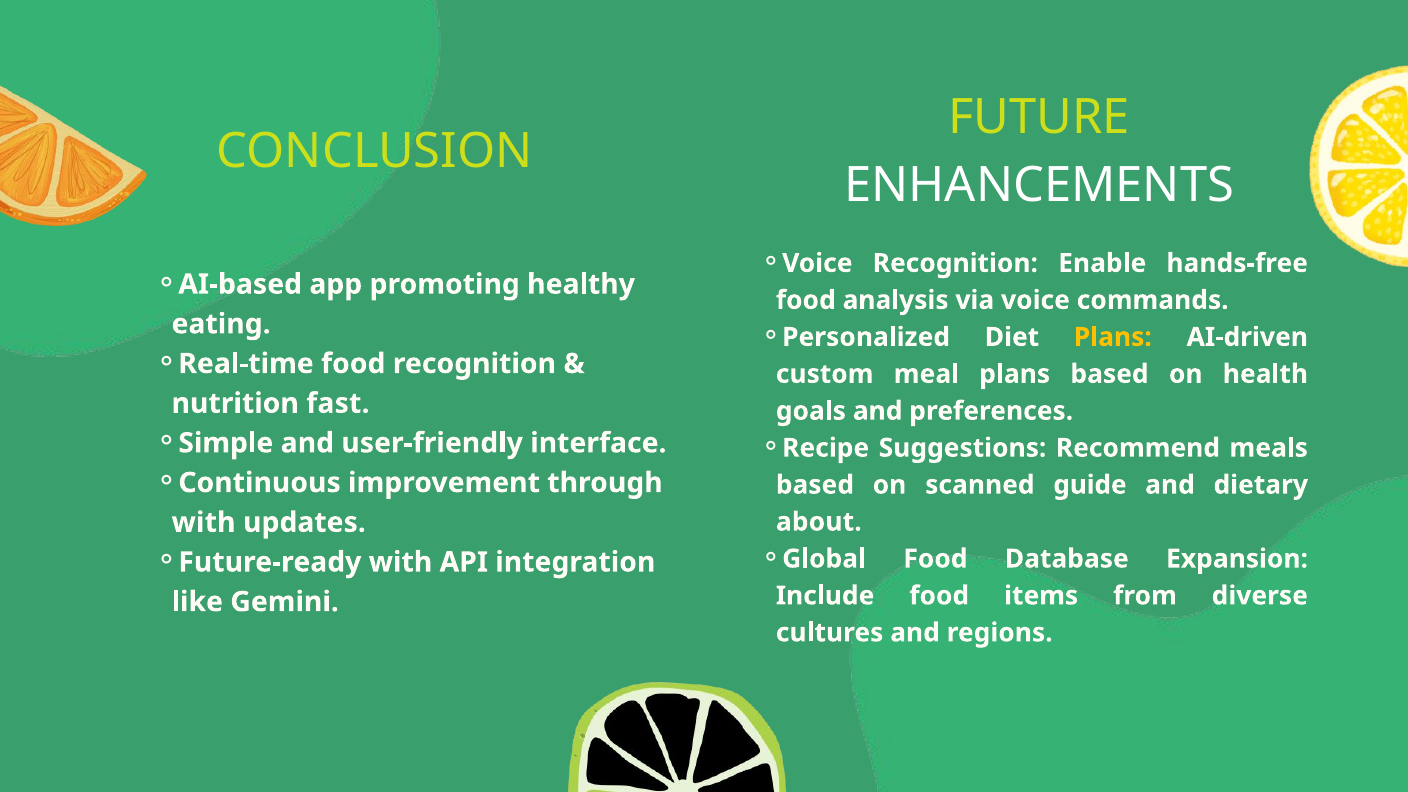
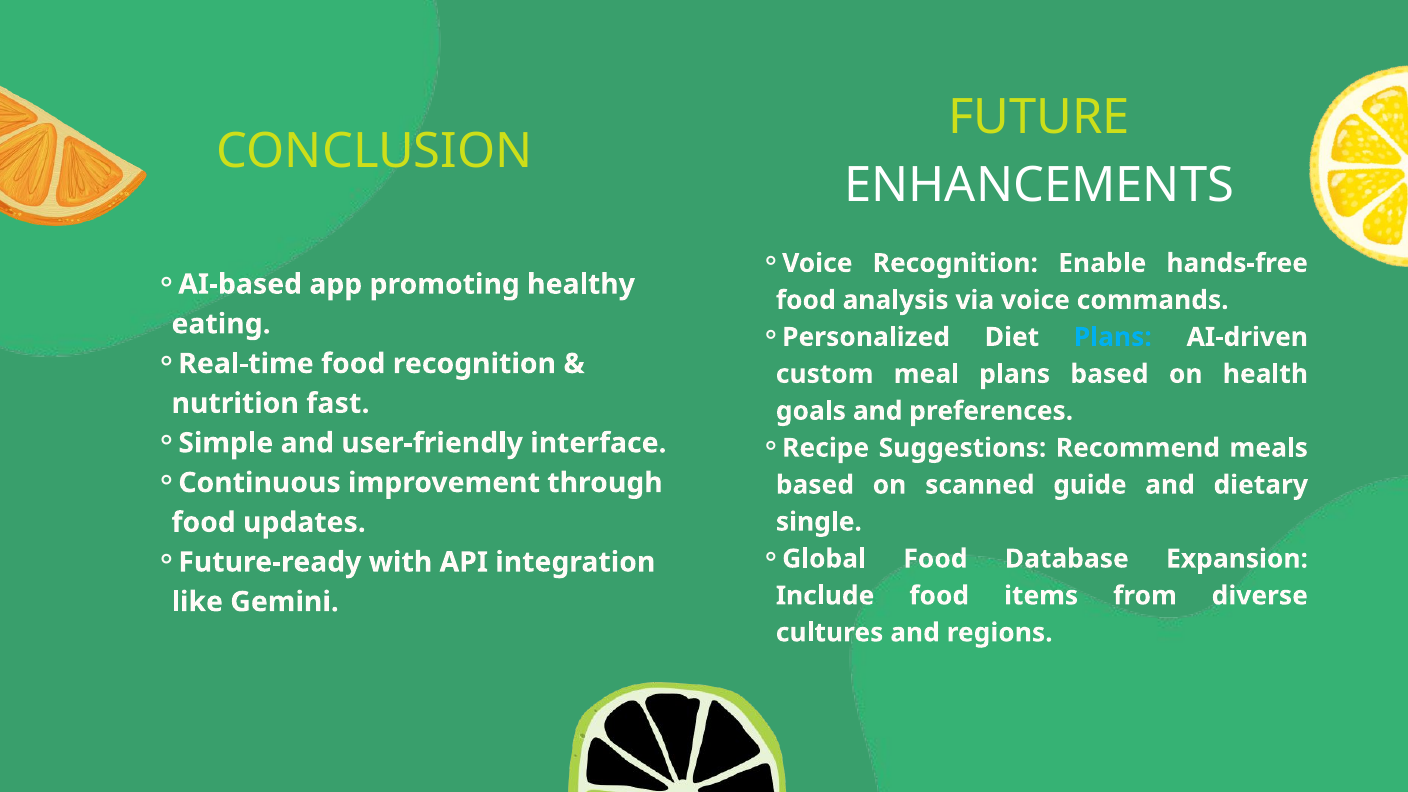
Plans colour: yellow -> light blue (1113, 337)
about: about -> single (819, 522)
with: with -> food (204, 522)
